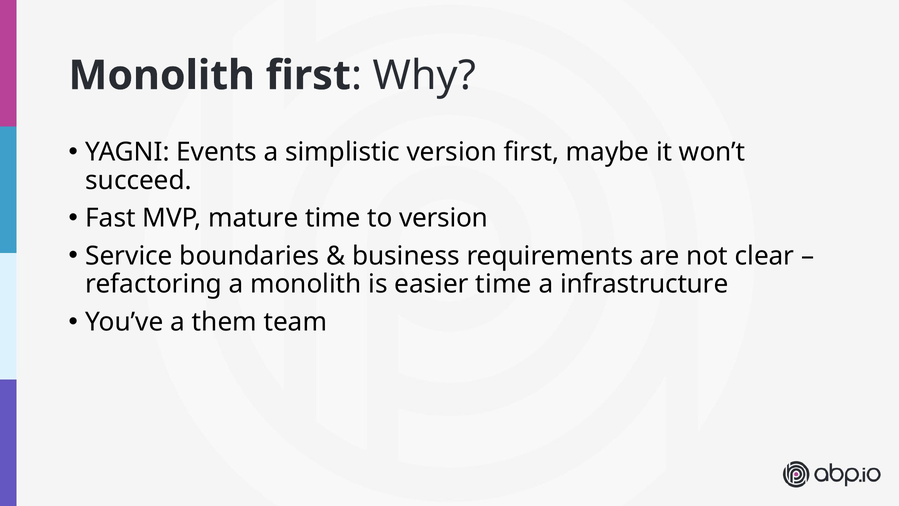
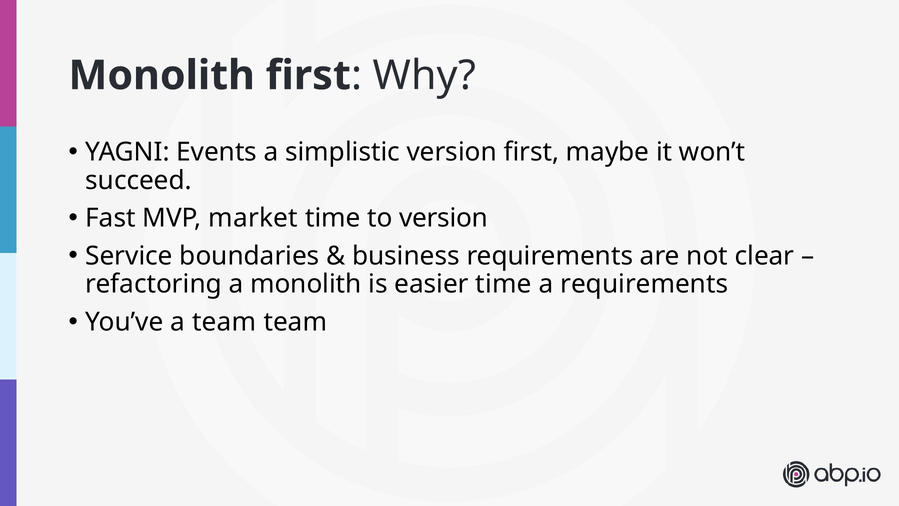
mature: mature -> market (253, 218)
a infrastructure: infrastructure -> requirements (644, 284)
a them: them -> team (224, 322)
